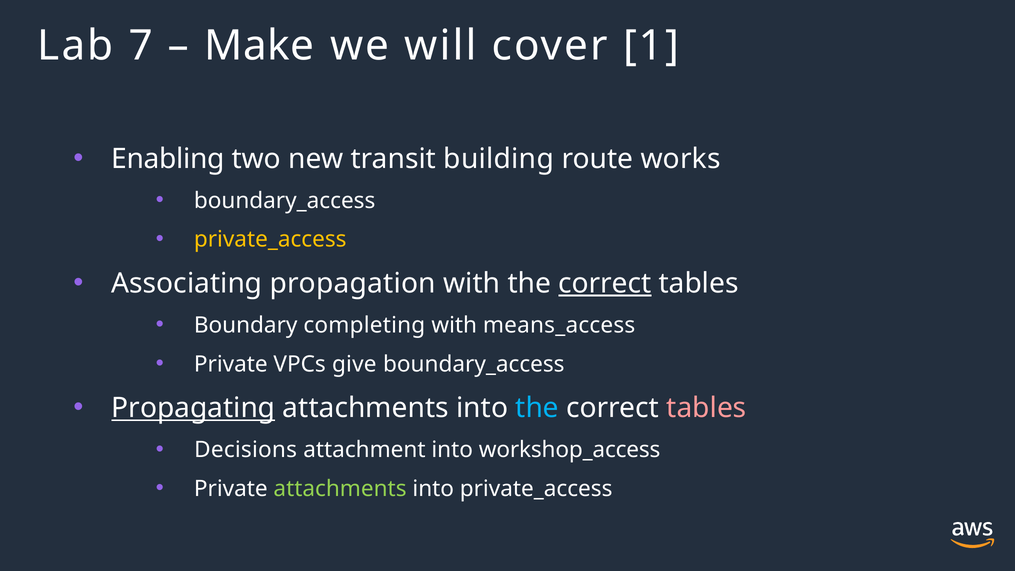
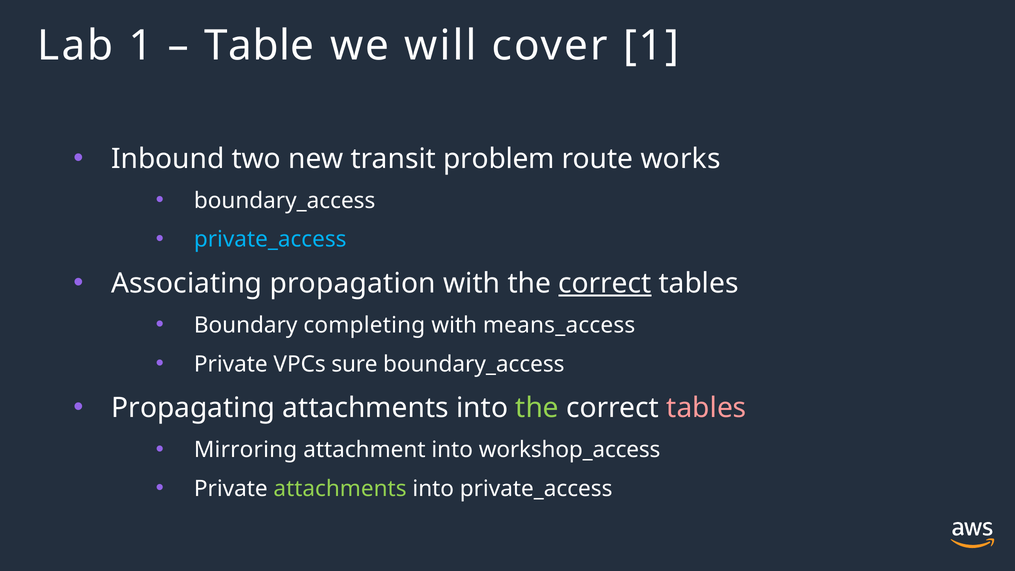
Lab 7: 7 -> 1 (141, 46)
Make: Make -> Table (259, 46)
Enabling: Enabling -> Inbound (168, 159)
building: building -> problem (499, 159)
private_access colour: yellow -> light blue (270, 239)
give: give -> sure (355, 364)
Propagating underline: present -> none (193, 408)
the colour: light blue -> light green (537, 408)
Decisions: Decisions -> Mirroring (246, 450)
